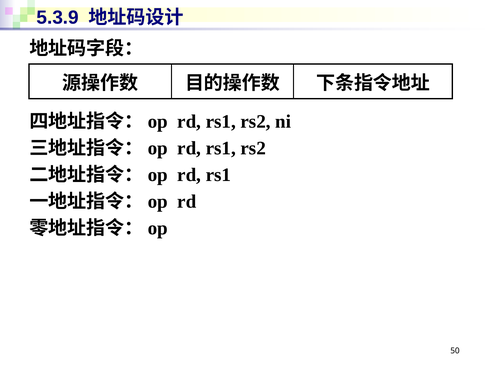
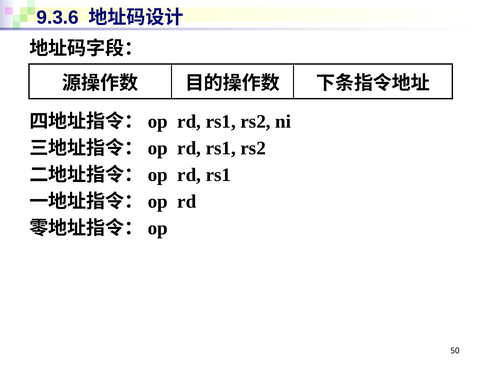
5.3.9: 5.3.9 -> 9.3.6 (58, 18)
